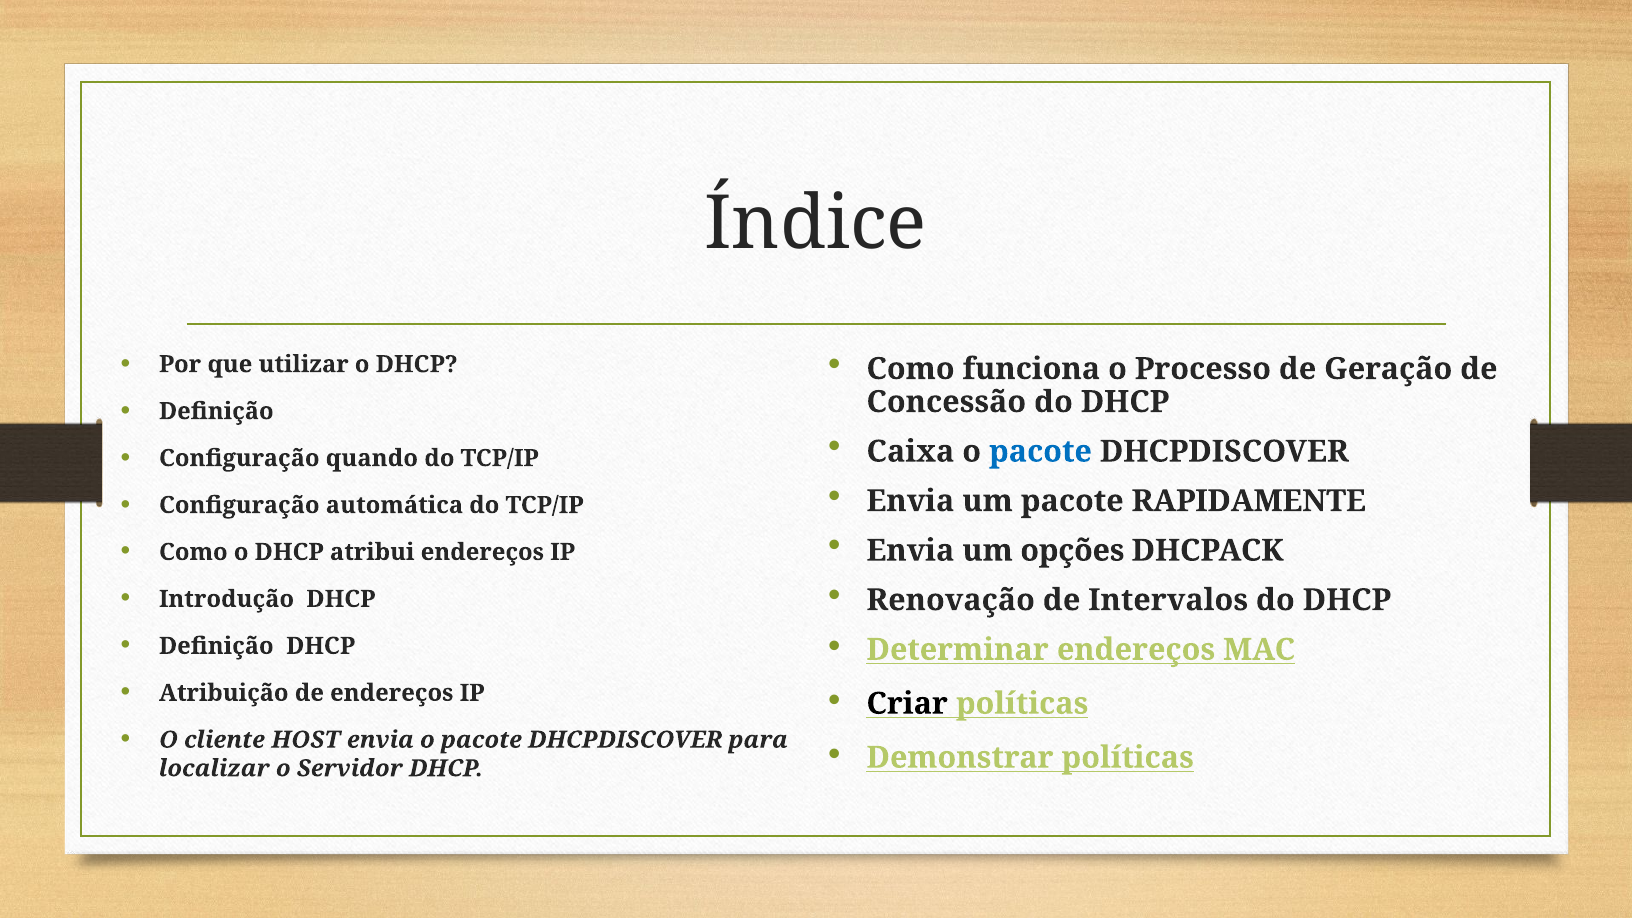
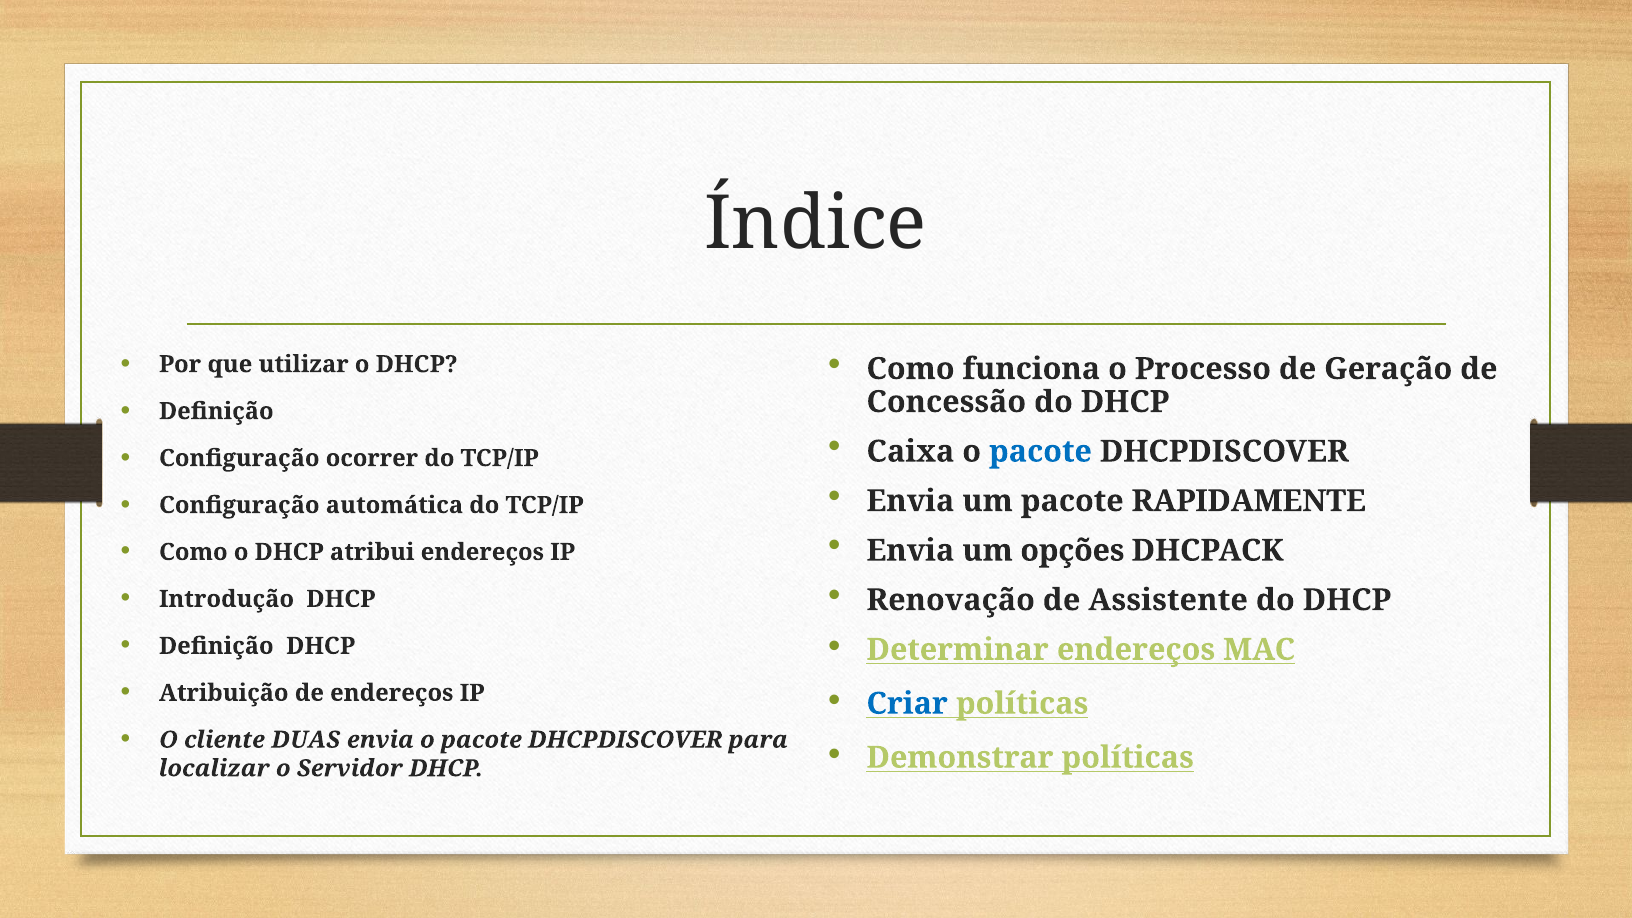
quando: quando -> ocorrer (372, 458)
Intervalos: Intervalos -> Assistente (1168, 600)
Criar colour: black -> blue (907, 704)
HOST: HOST -> DUAS (306, 740)
